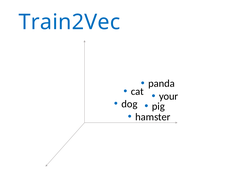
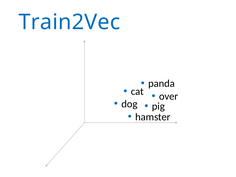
your: your -> over (169, 96)
